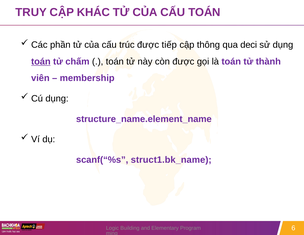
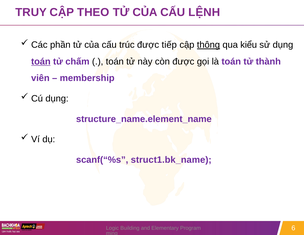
KHÁC: KHÁC -> THEO (93, 12)
CẤU TOÁN: TOÁN -> LỆNH (204, 12)
thông underline: none -> present (208, 45)
deci: deci -> kiểu (249, 45)
